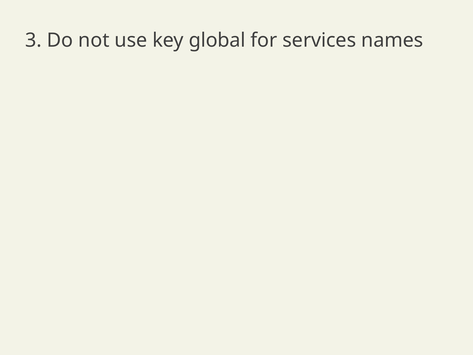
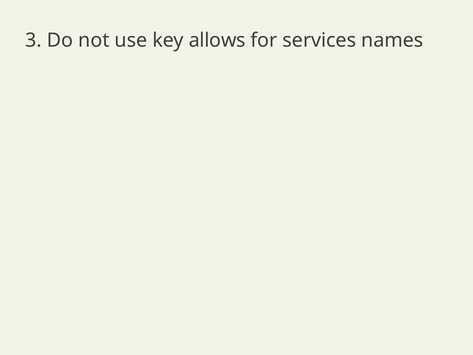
global: global -> allows (217, 40)
